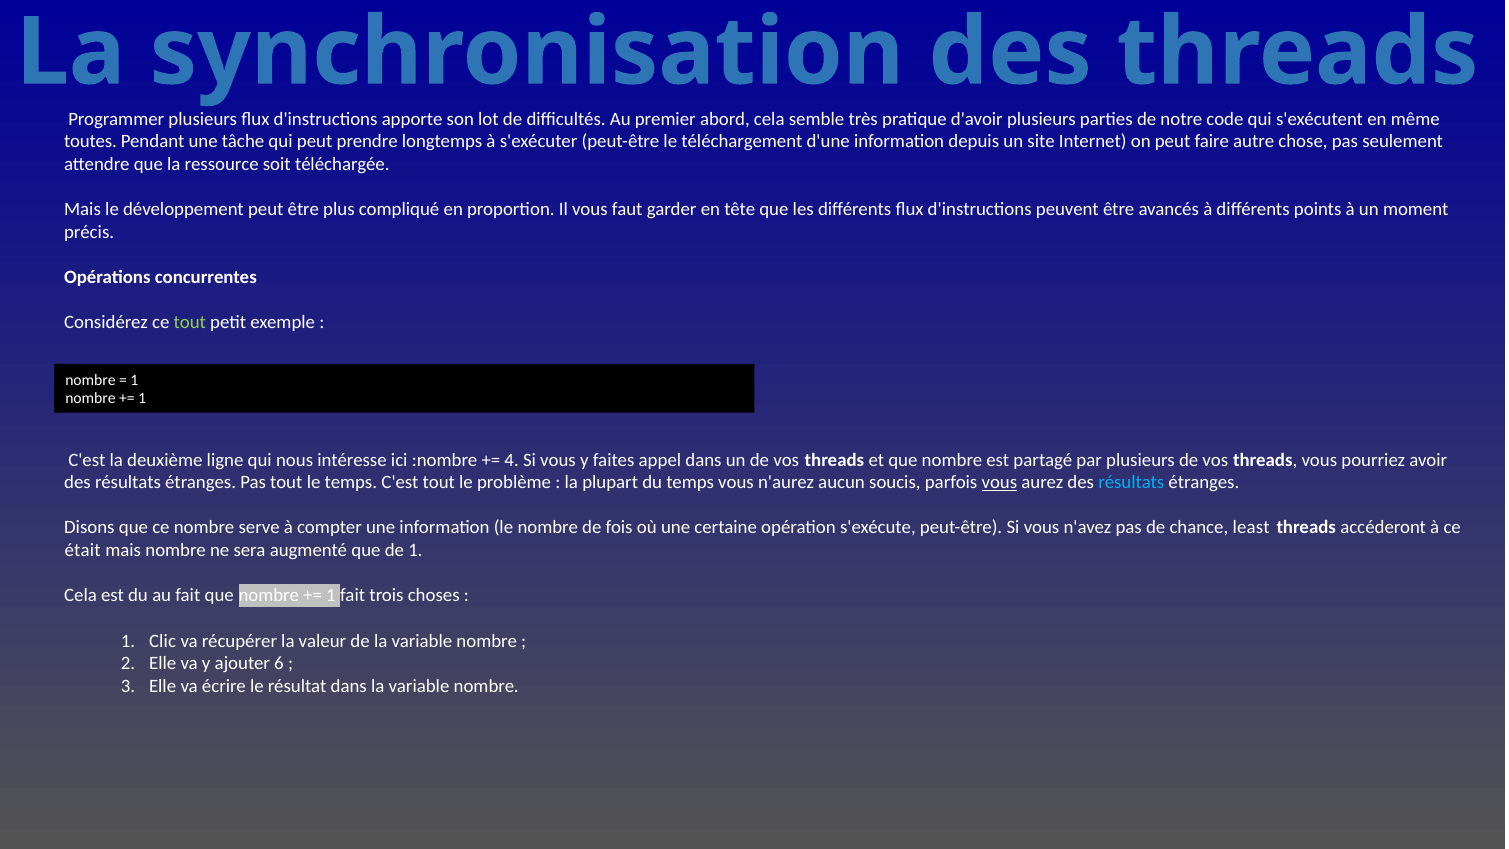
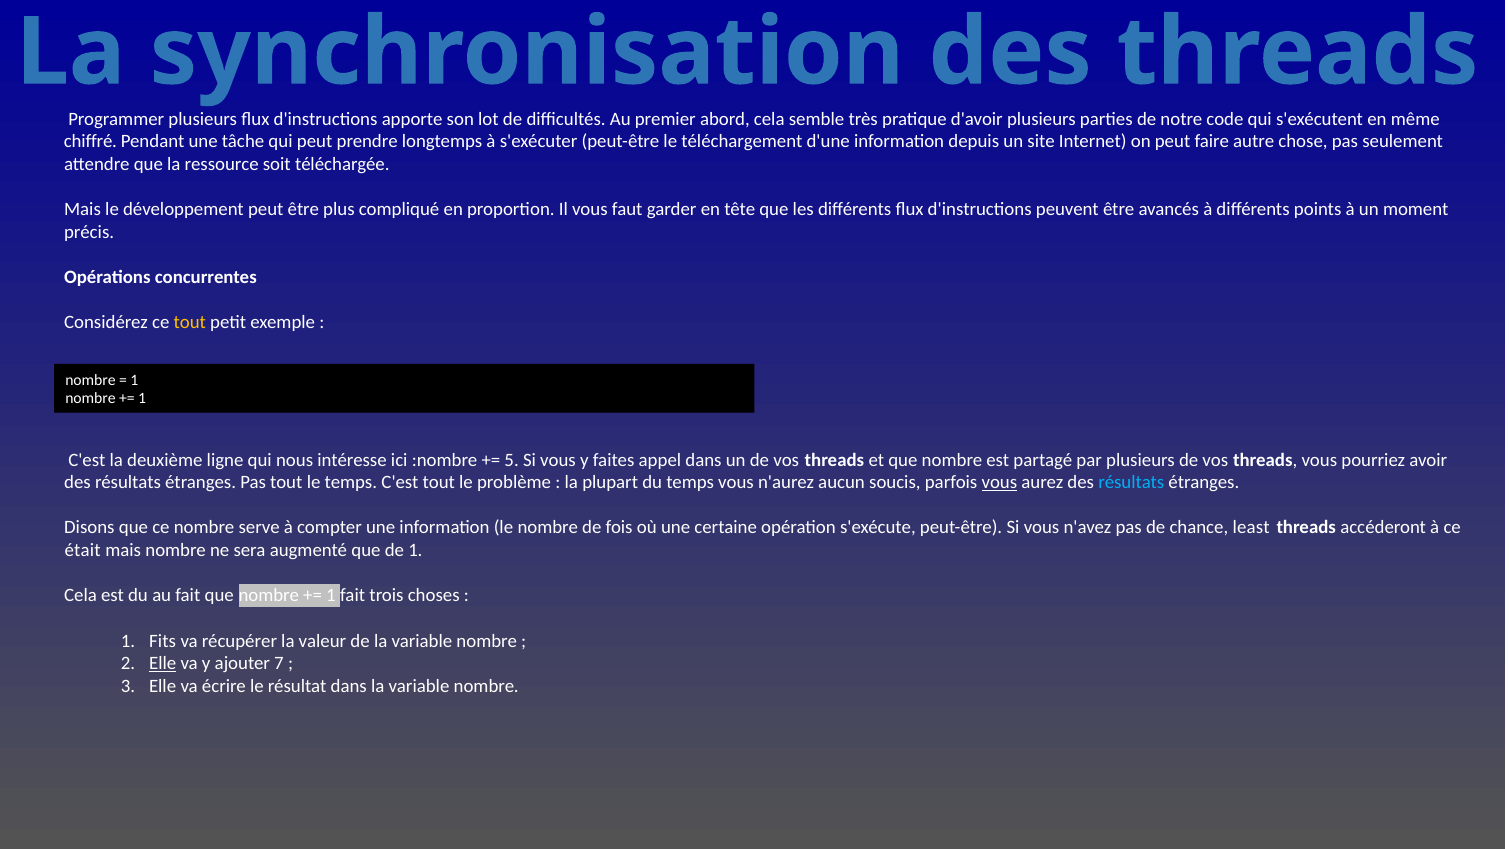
toutes: toutes -> chiffré (90, 142)
tout colour: light green -> yellow (190, 323)
4: 4 -> 5 (512, 460)
Clic: Clic -> Fits (163, 641)
Elle underline: none -> present (163, 663)
6: 6 -> 7 (279, 663)
